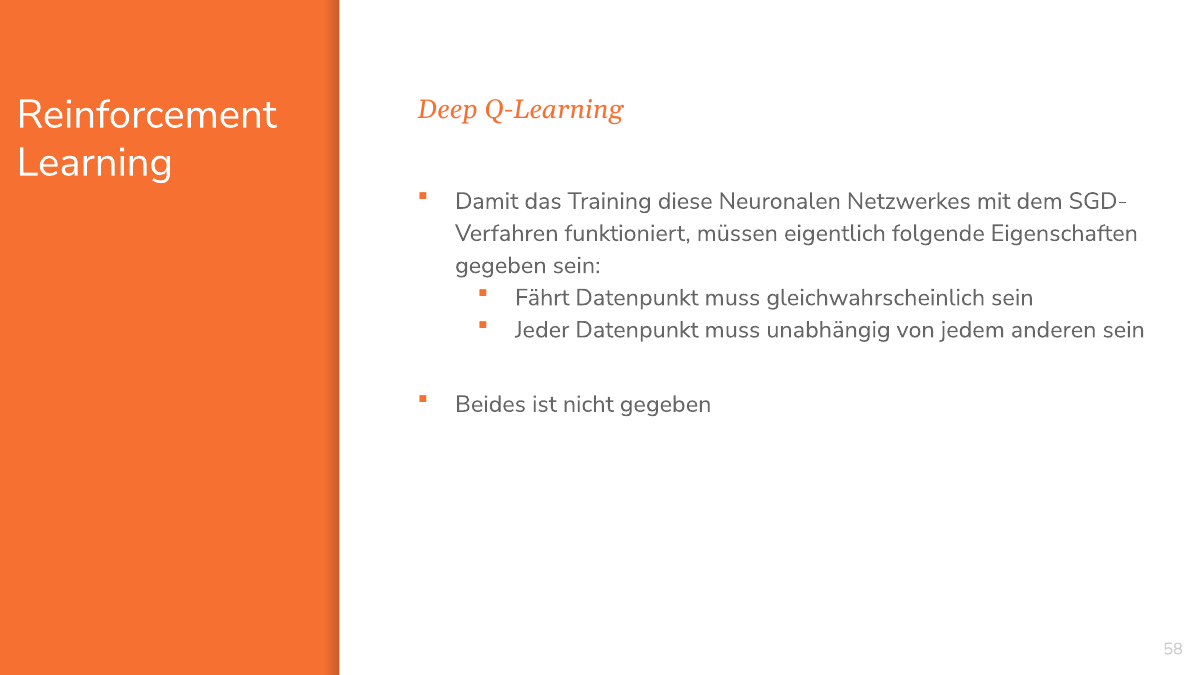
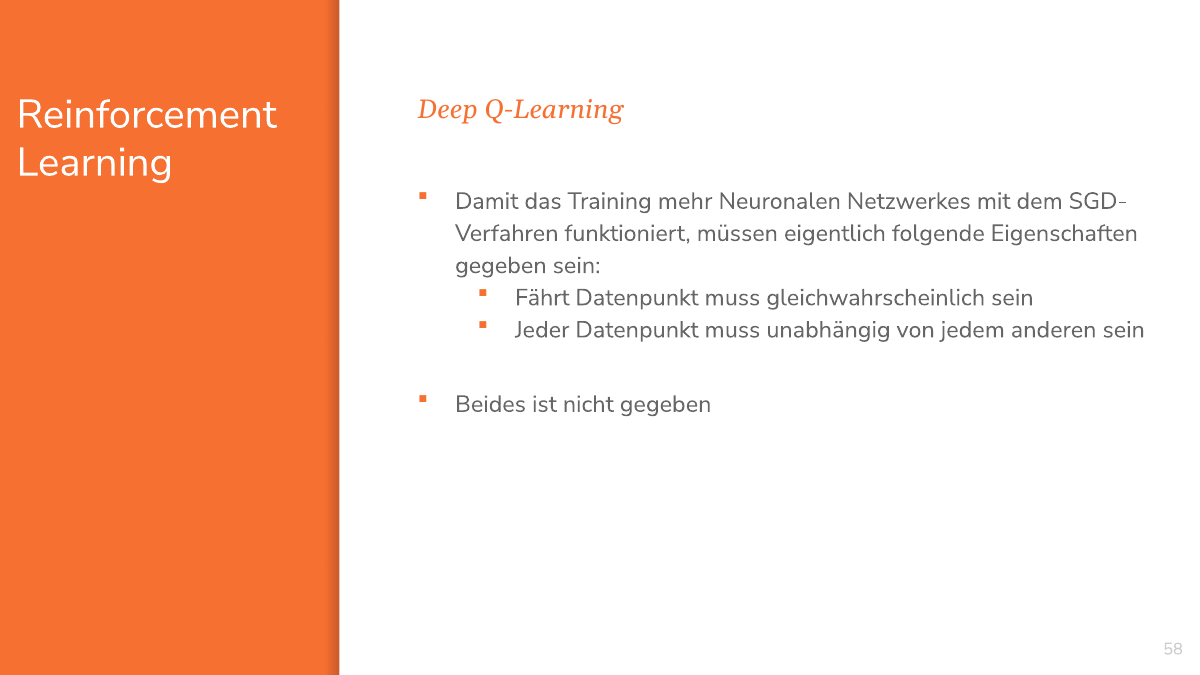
diese: diese -> mehr (685, 201)
